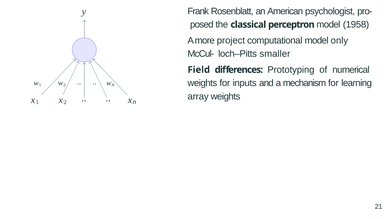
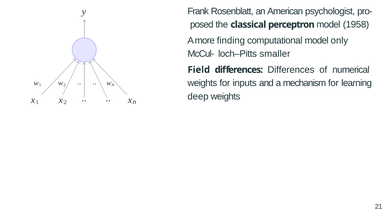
project: project -> finding (231, 41)
differences Prototyping: Prototyping -> Differences (291, 70)
array: array -> deep (198, 97)
